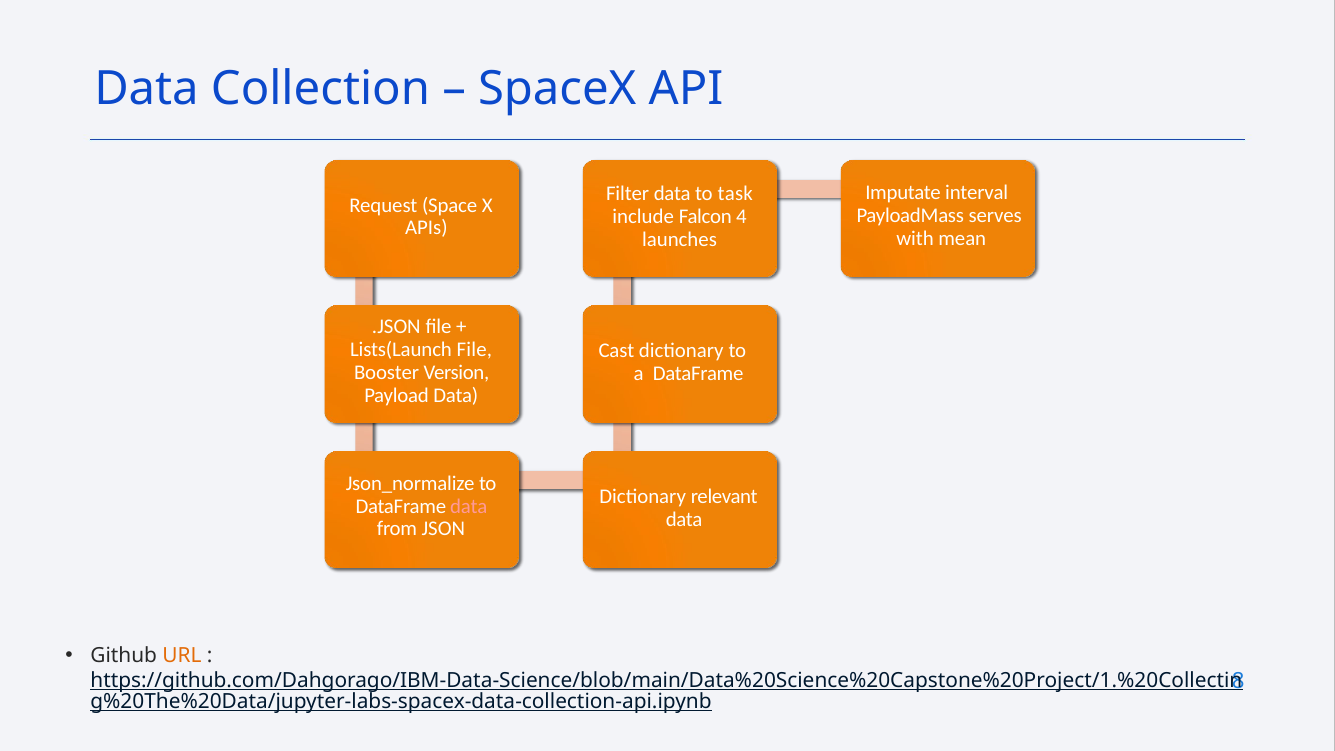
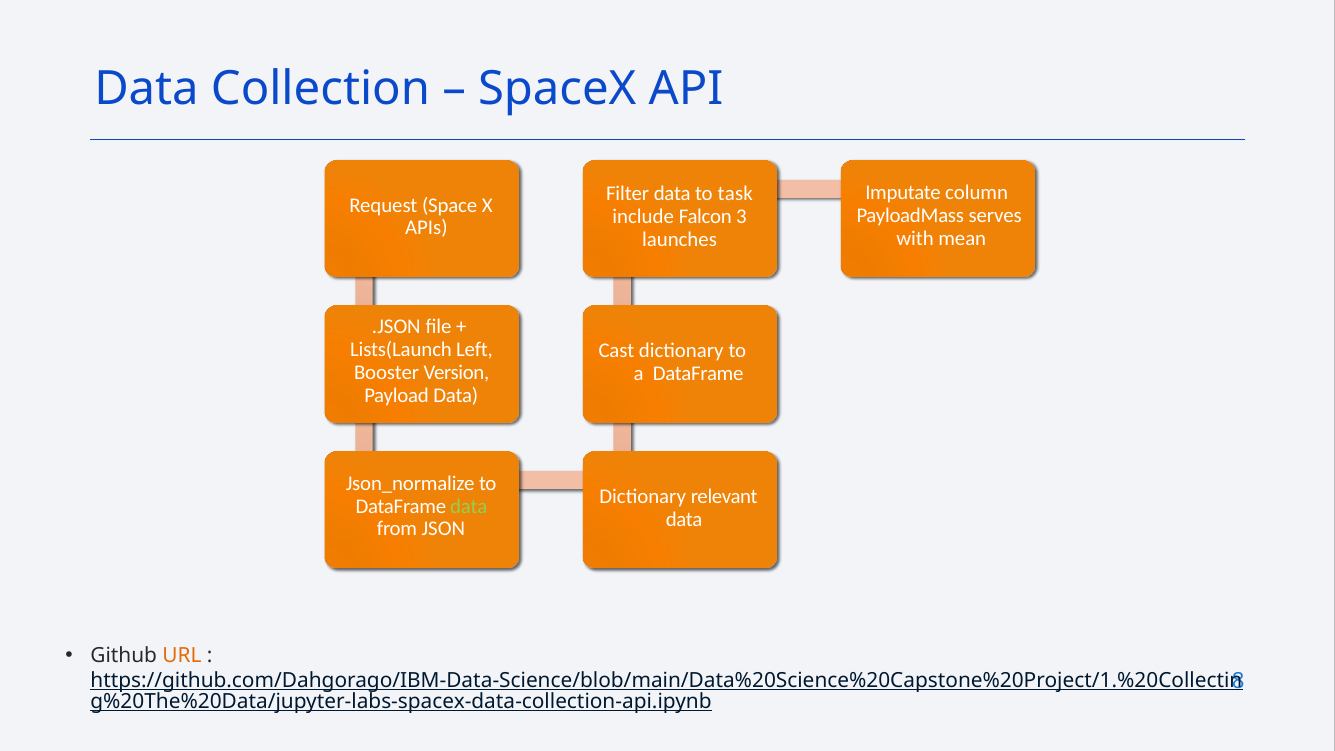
interval: interval -> column (977, 193)
4: 4 -> 3 (741, 217)
Lists(Launch File: File -> Left (475, 350)
data colour: pink -> light green (469, 506)
